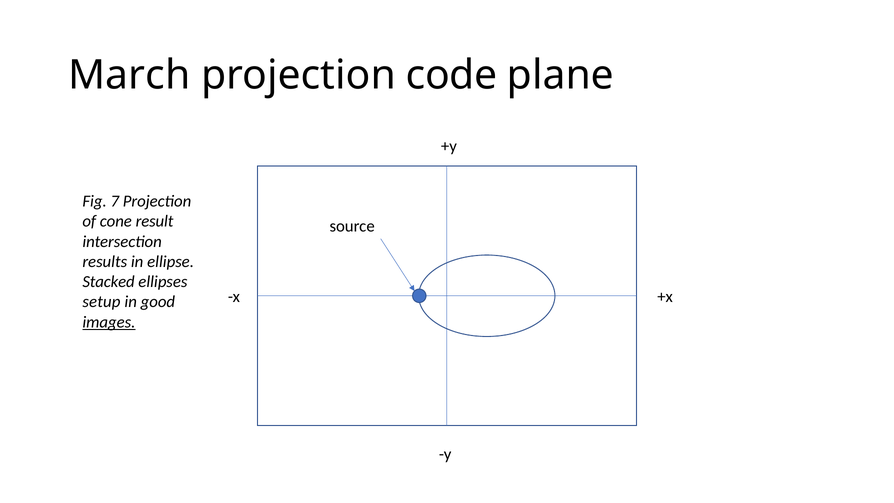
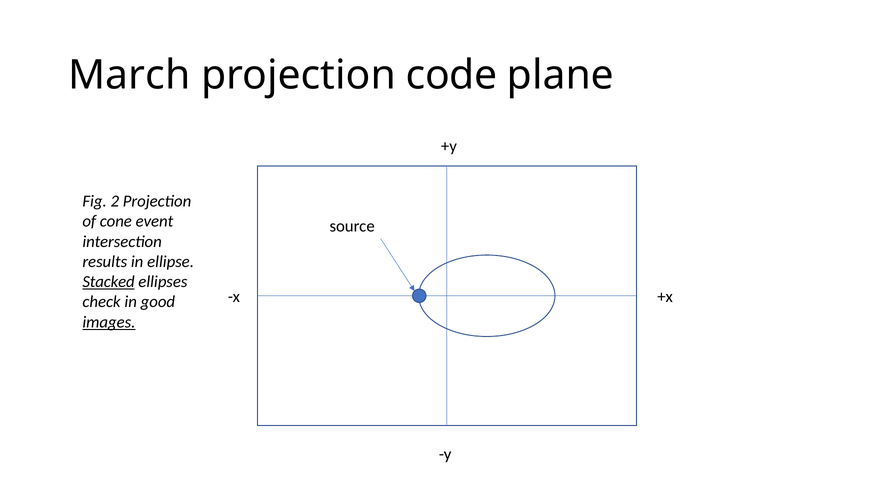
7: 7 -> 2 (115, 201)
result: result -> event (154, 221)
Stacked underline: none -> present (109, 282)
setup: setup -> check (102, 302)
